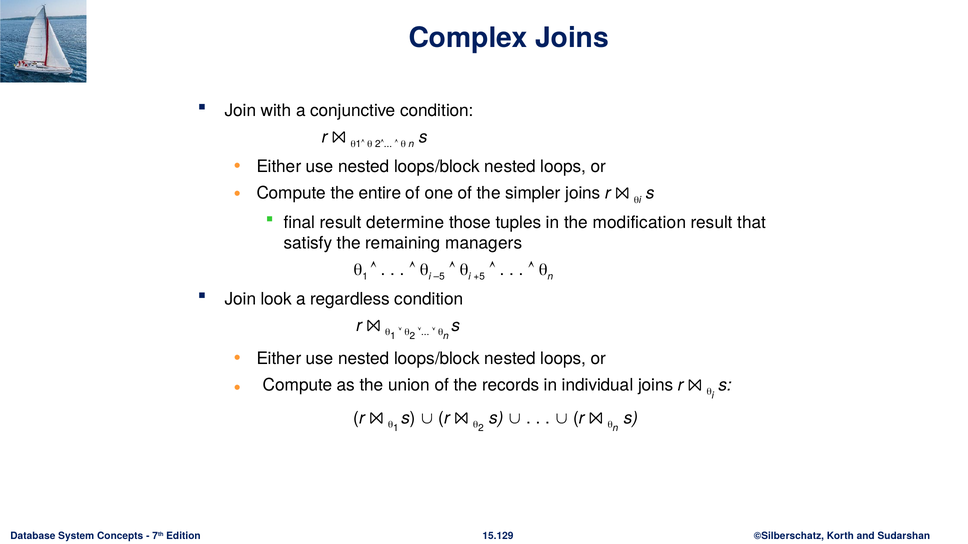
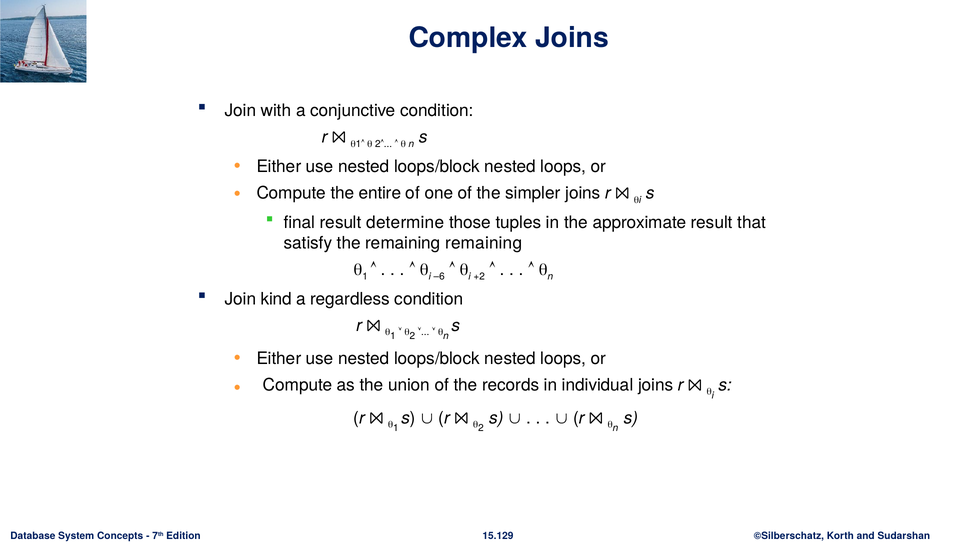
modification: modification -> approximate (640, 223)
remaining managers: managers -> remaining (484, 243)
–5: –5 -> –6 (439, 276)
+5: +5 -> +2 (479, 276)
look: look -> kind (276, 299)
